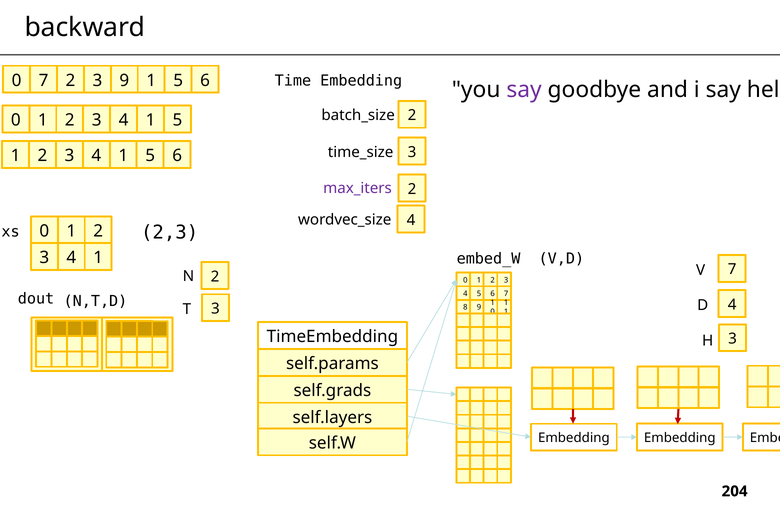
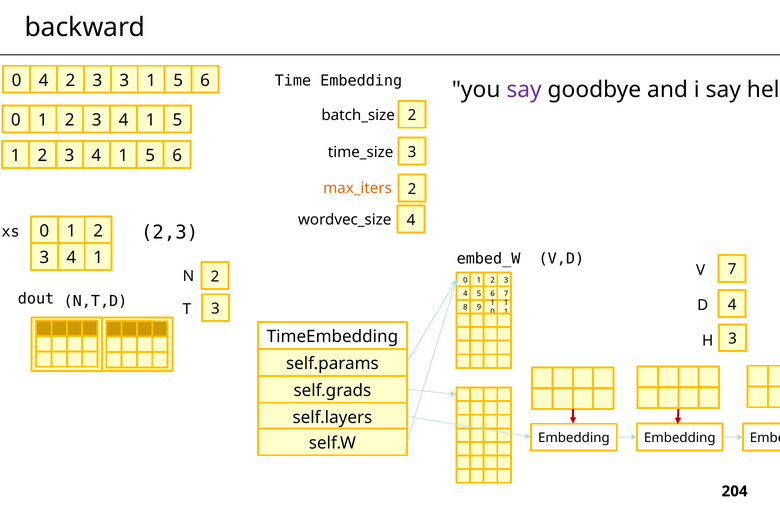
0 7: 7 -> 4 (44, 80)
3 9: 9 -> 3 (124, 80)
max_iters colour: purple -> orange (357, 188)
